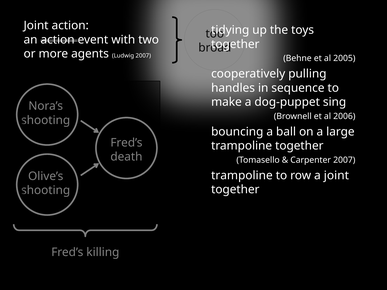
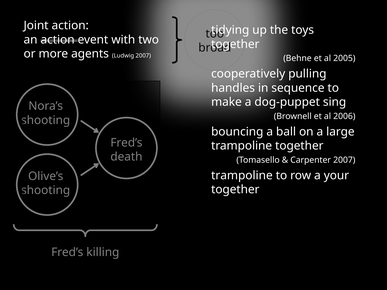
a joint: joint -> your (336, 176)
